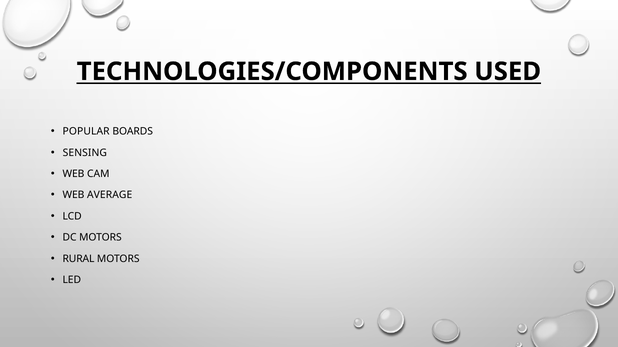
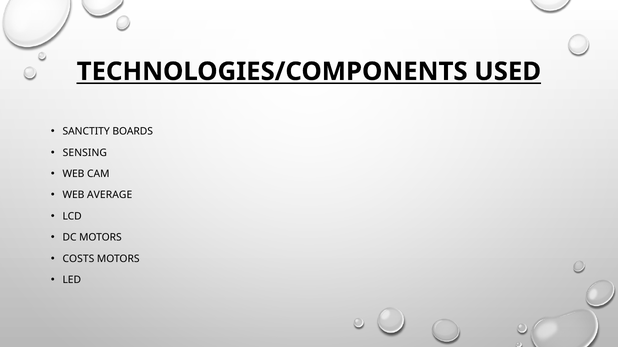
POPULAR: POPULAR -> SANCTITY (86, 132)
RURAL: RURAL -> COSTS (78, 259)
